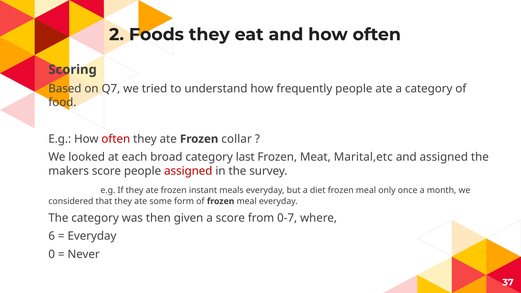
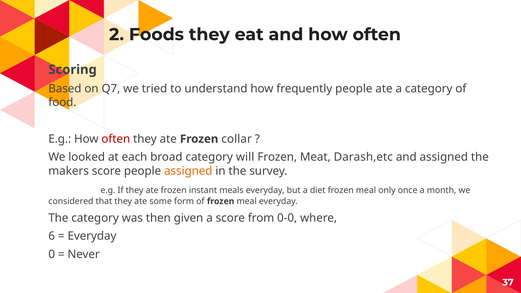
last: last -> will (245, 157)
Marital,etc: Marital,etc -> Darash,etc (363, 157)
assigned colour: red -> orange (188, 171)
0-7: 0-7 -> 0-0 (287, 218)
